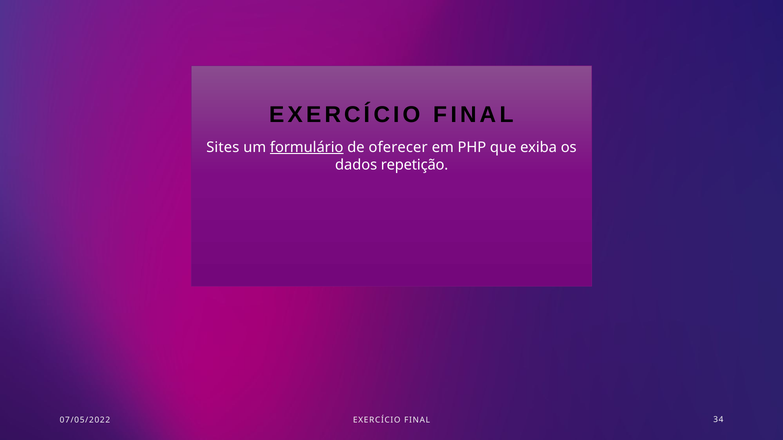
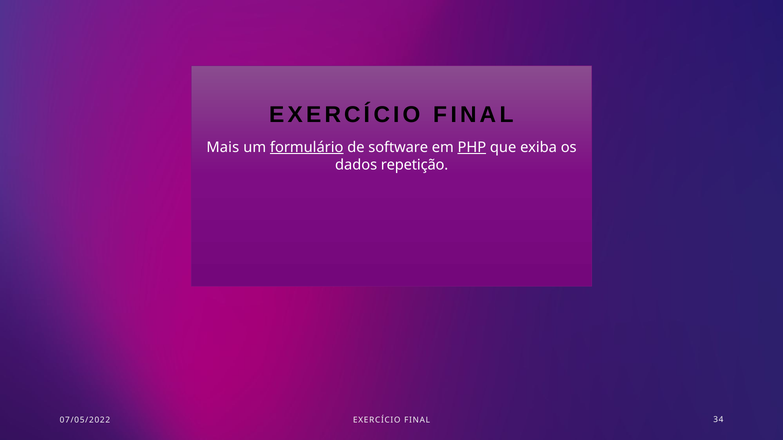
Sites: Sites -> Mais (223, 147)
oferecer: oferecer -> software (398, 147)
PHP underline: none -> present (472, 147)
